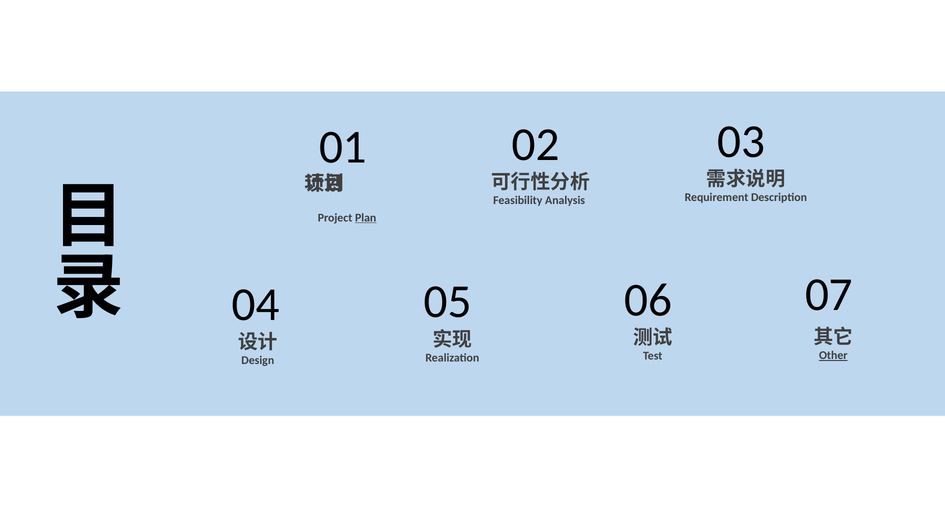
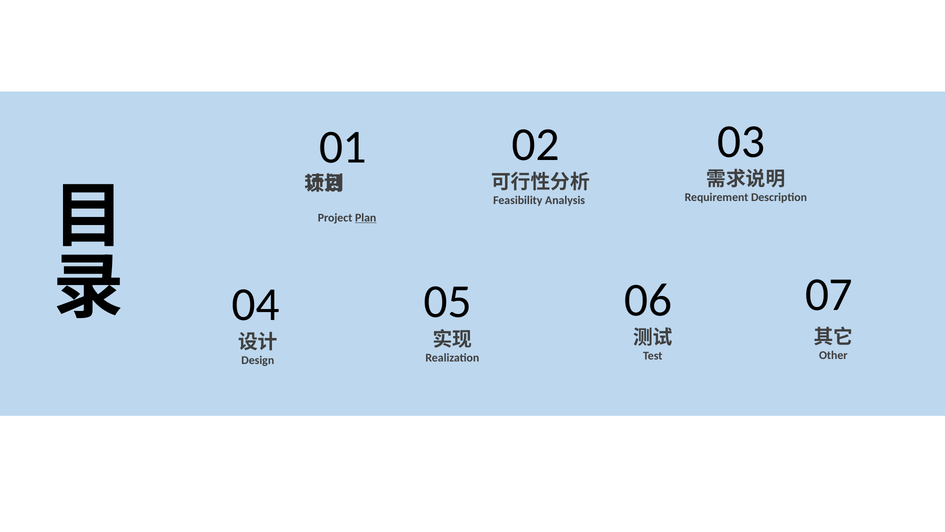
Other underline: present -> none (833, 355)
